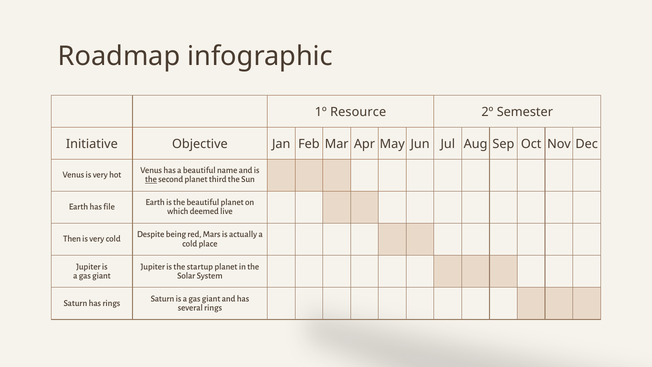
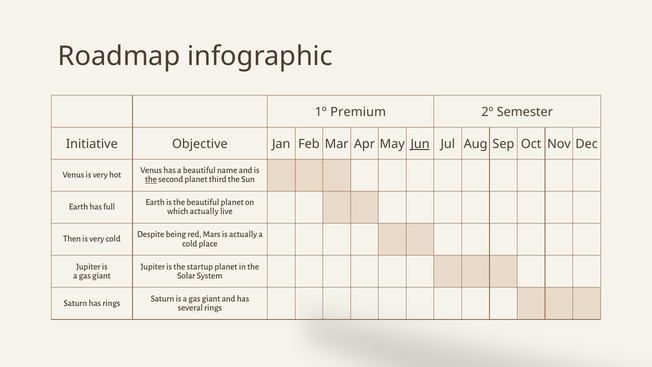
Resource: Resource -> Premium (358, 112)
Jun underline: none -> present (420, 144)
file: file -> full (109, 207)
which deemed: deemed -> actually (204, 211)
